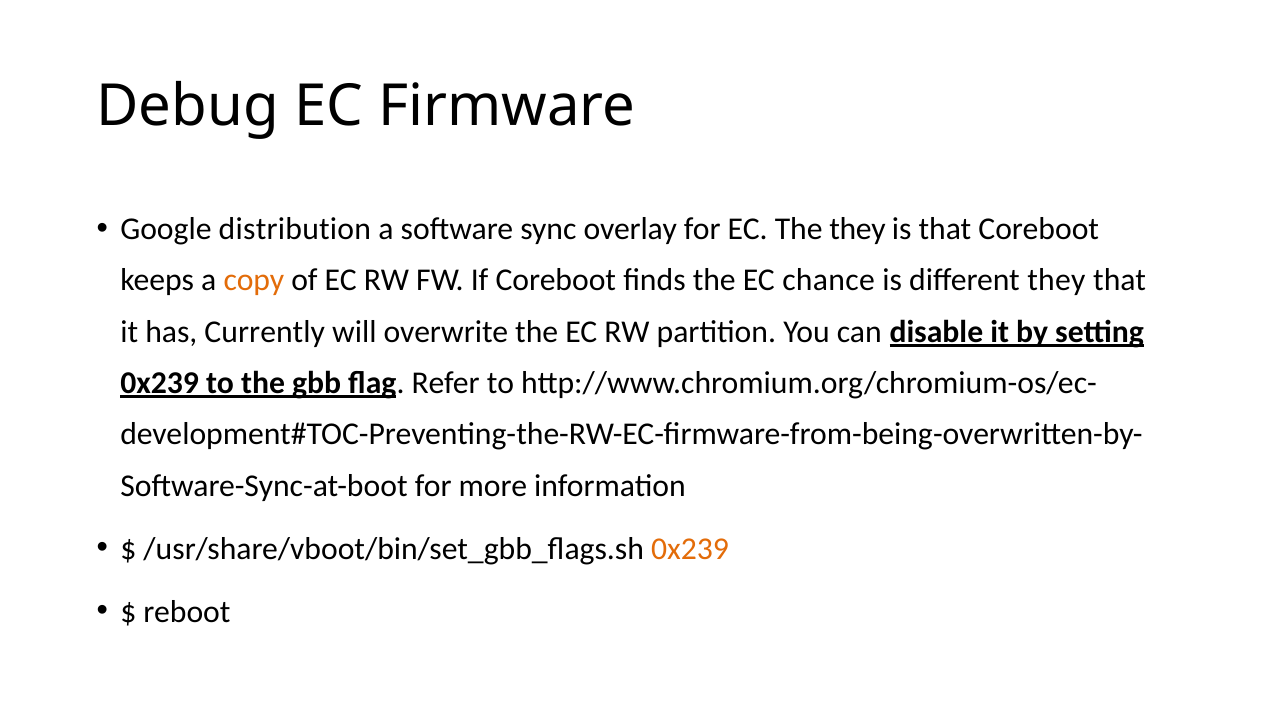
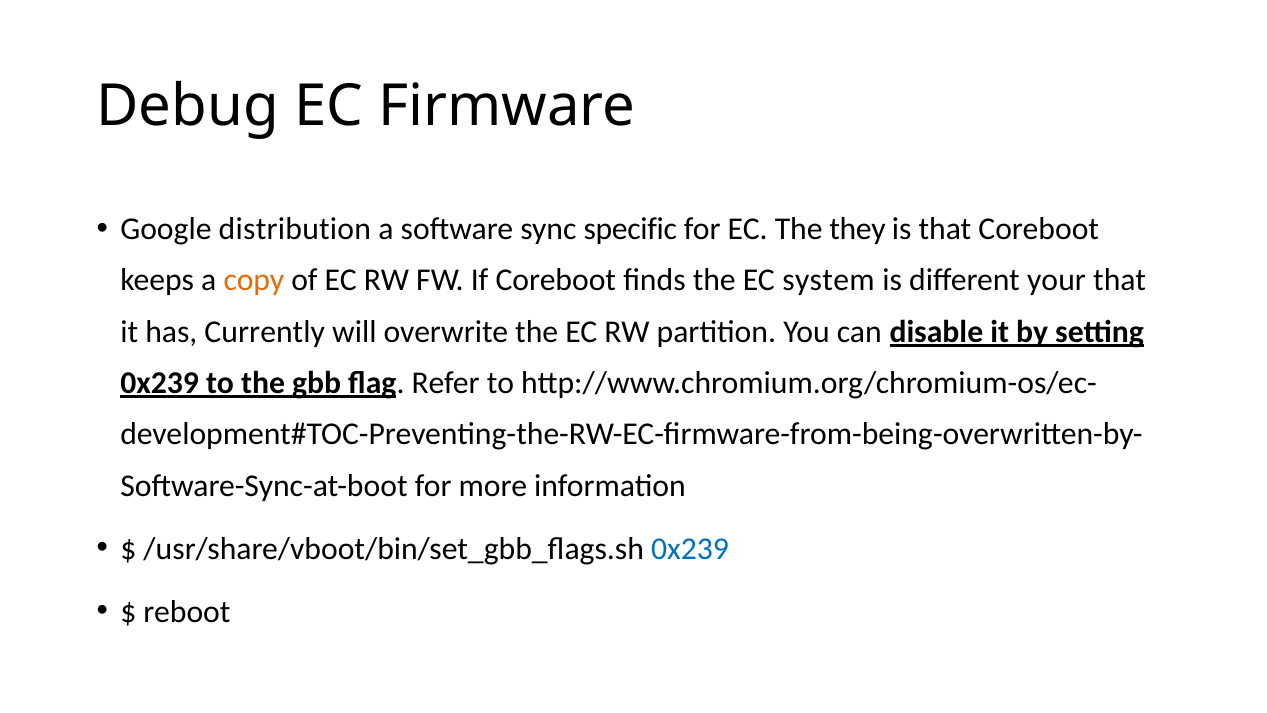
overlay: overlay -> specific (630, 229)
chance: chance -> system (829, 280)
different they: they -> your (1057, 280)
0x239 colour: orange -> blue (690, 549)
